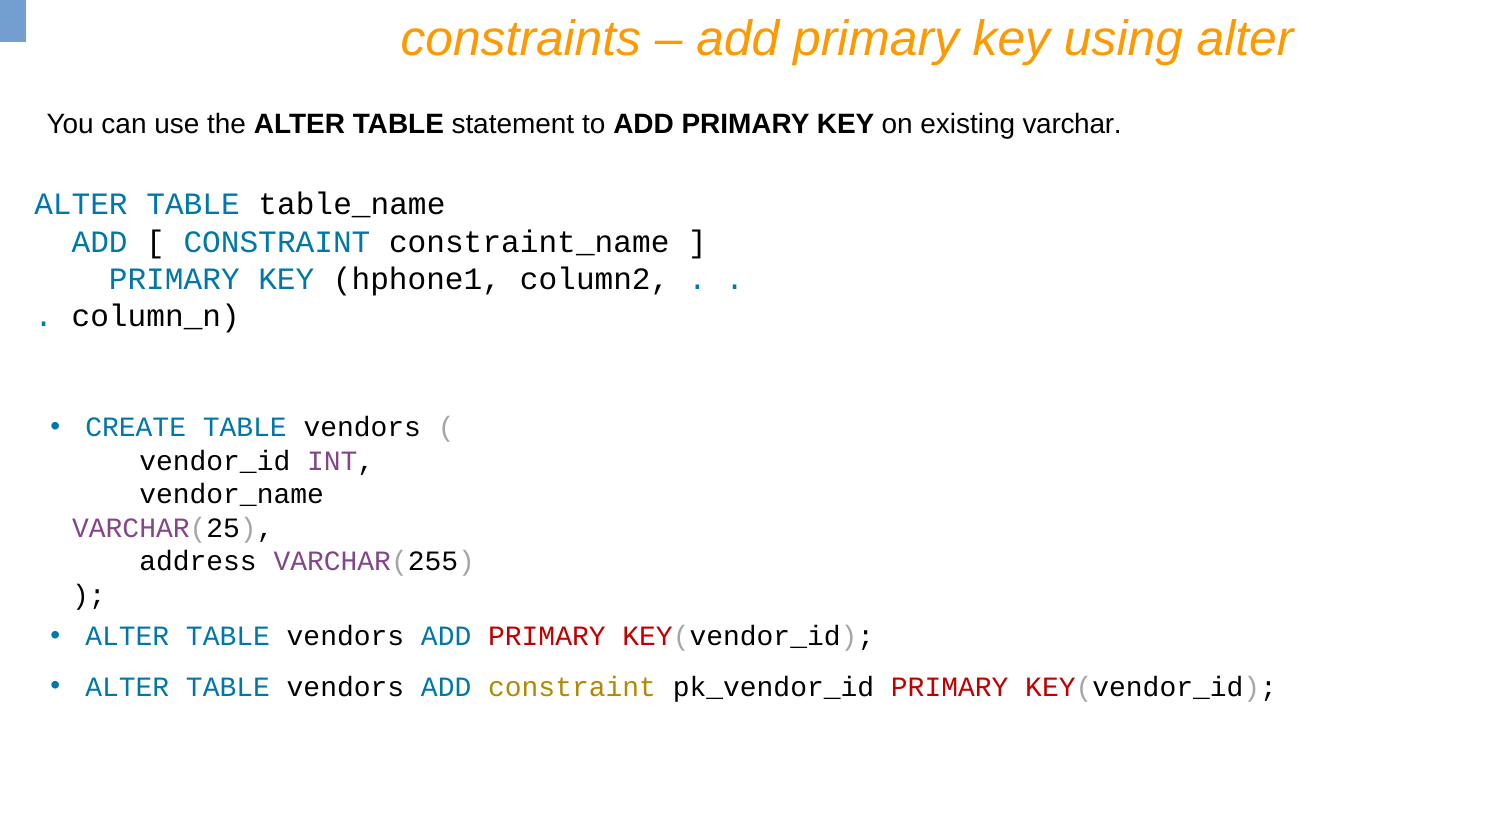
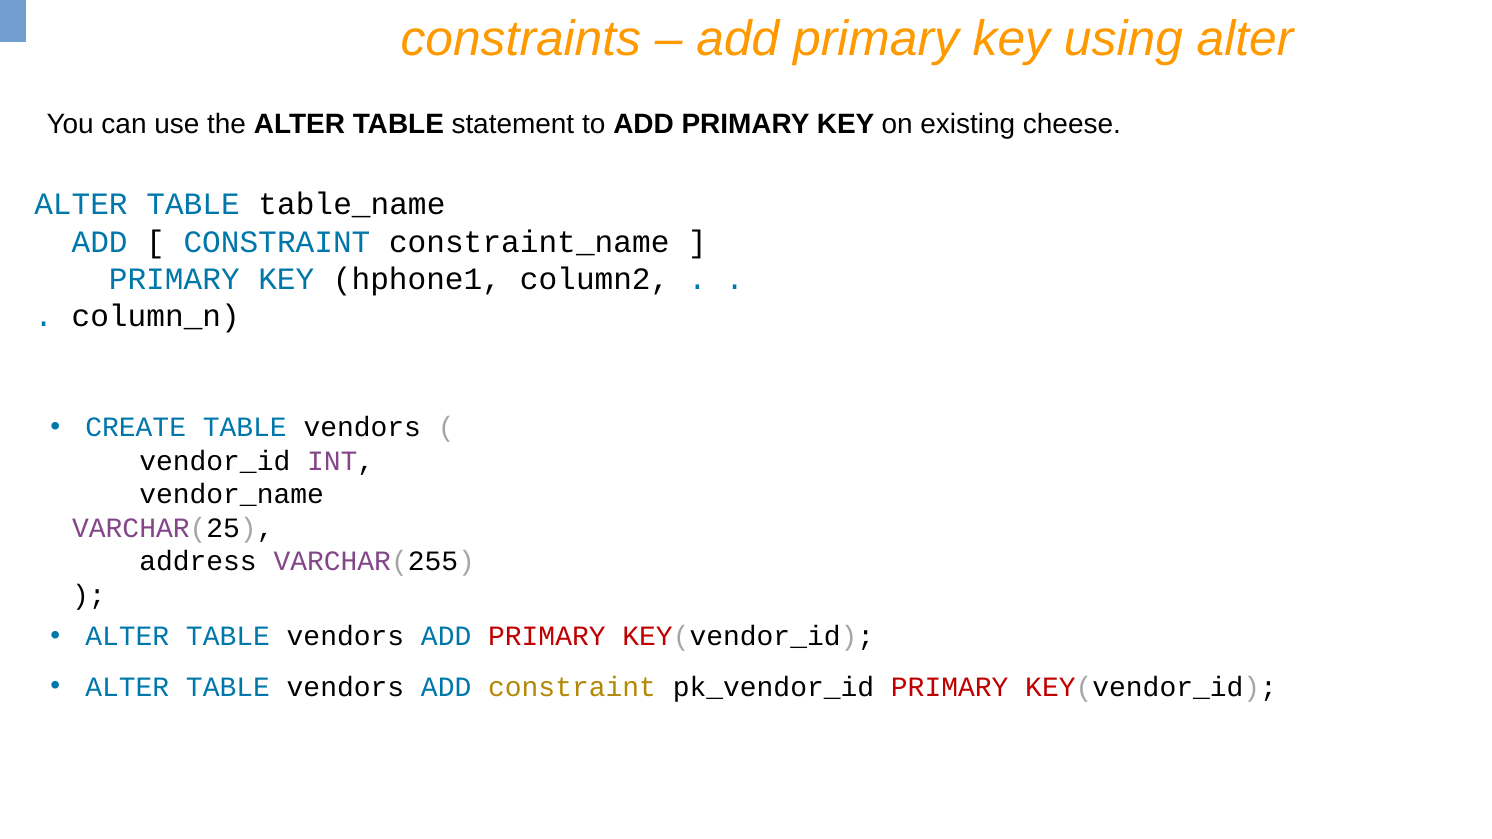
varchar: varchar -> cheese (1072, 124)
